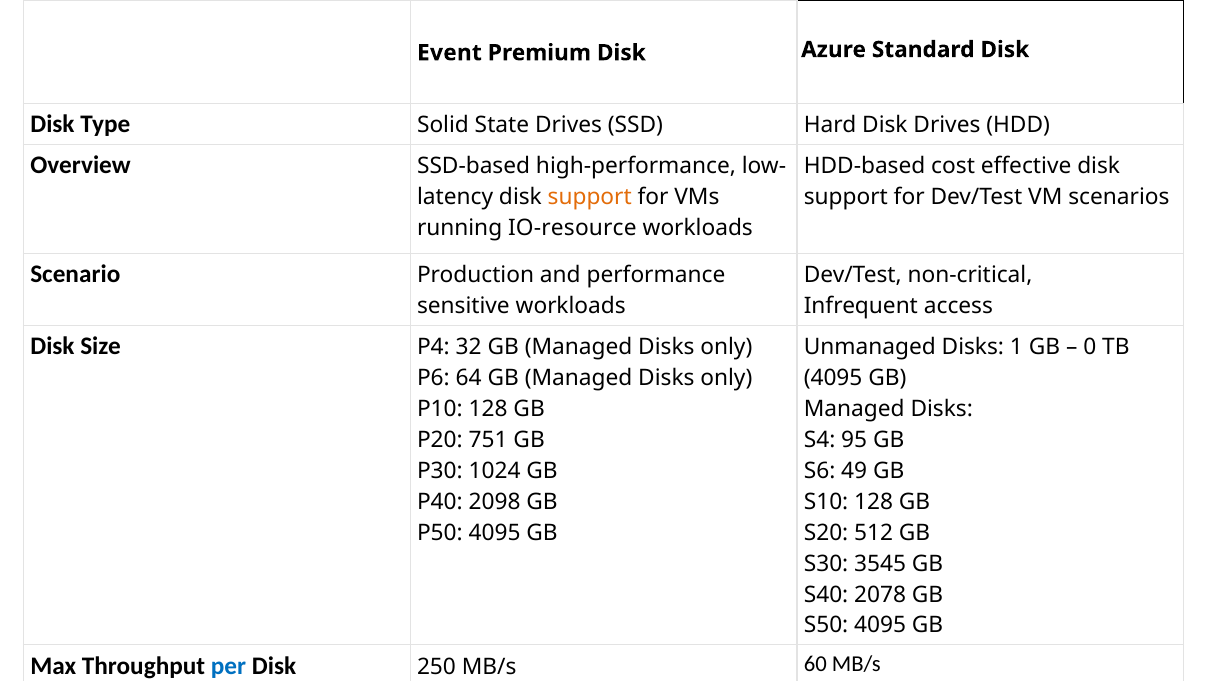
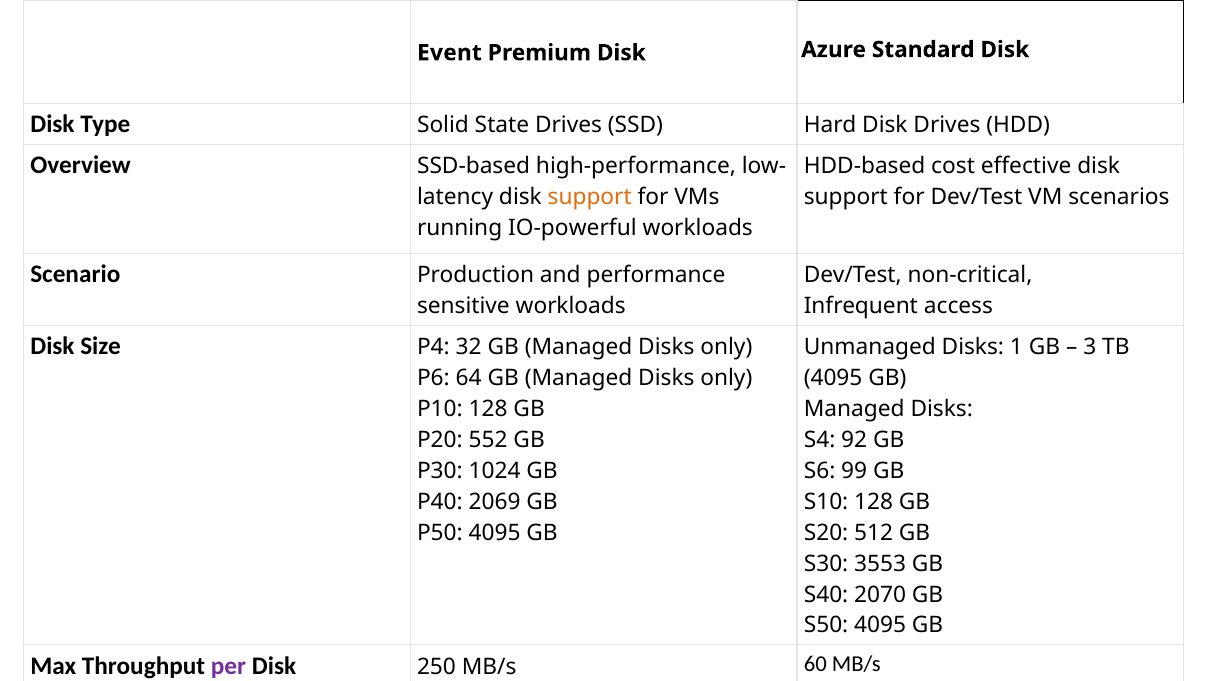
IO-resource: IO-resource -> IO-powerful (572, 228)
0: 0 -> 3 (1090, 348)
751: 751 -> 552 (488, 440)
95: 95 -> 92 (854, 440)
49: 49 -> 99 (854, 471)
2098: 2098 -> 2069 (495, 502)
3545: 3545 -> 3553 (880, 564)
2078: 2078 -> 2070 (880, 595)
per colour: blue -> purple (229, 666)
